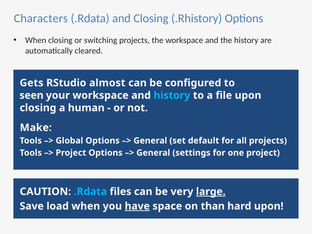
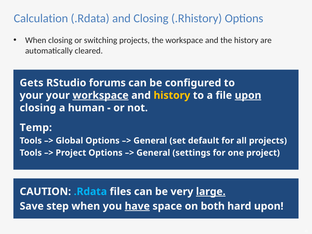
Characters: Characters -> Calculation (41, 18)
almost: almost -> forums (107, 83)
seen: seen -> your (31, 95)
workspace underline: none -> present (101, 95)
history colour: light blue -> yellow (172, 95)
upon underline: none -> present (248, 95)
Make: Make -> Temp (36, 128)
load: load -> step (58, 206)
than: than -> both (213, 206)
